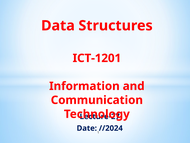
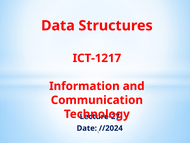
ICT-1201: ICT-1201 -> ICT-1217 (97, 58)
